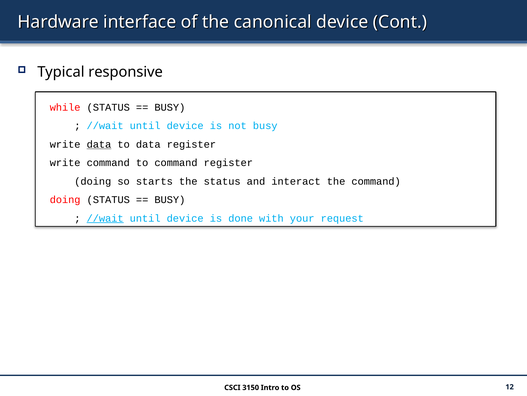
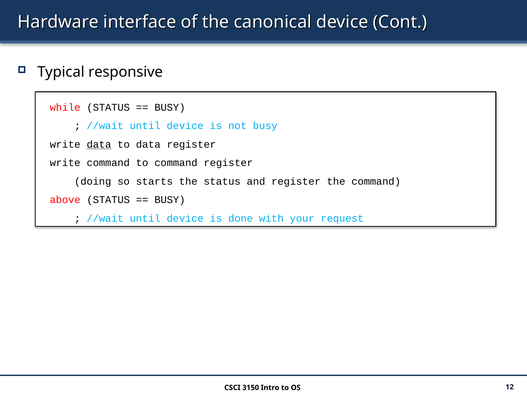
and interact: interact -> register (296, 181)
doing: doing -> above (65, 199)
//wait underline: present -> none (105, 218)
